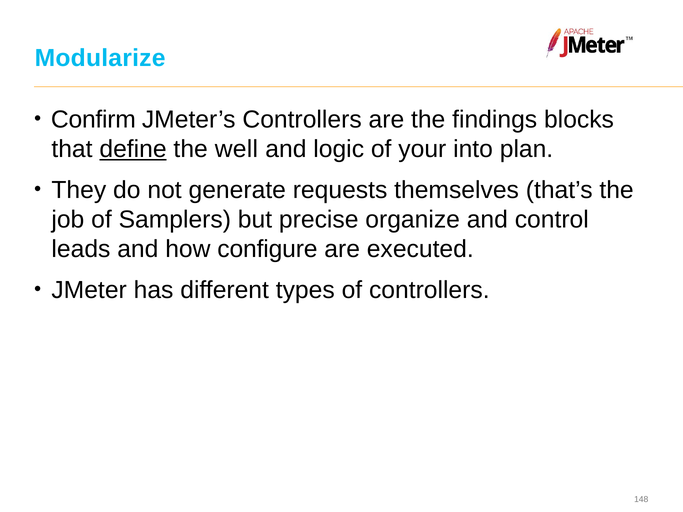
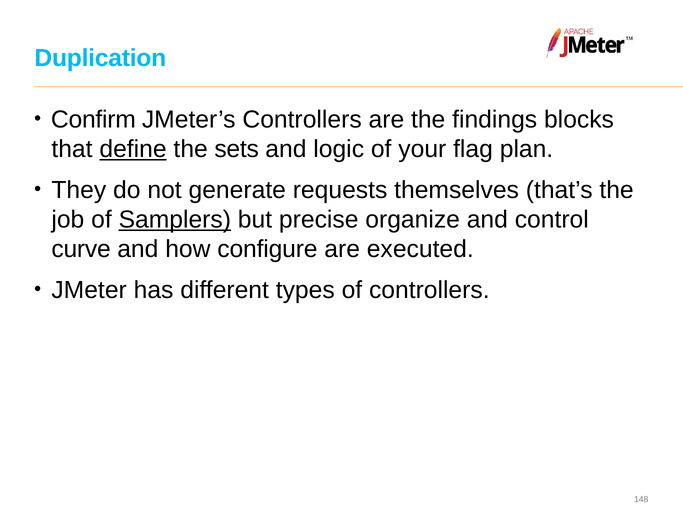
Modularize: Modularize -> Duplication (100, 58)
well: well -> sets (237, 149)
into: into -> flag (473, 149)
Samplers underline: none -> present (175, 220)
leads: leads -> curve (81, 249)
